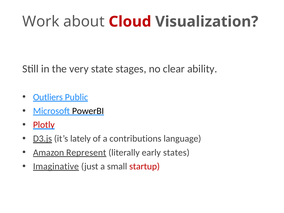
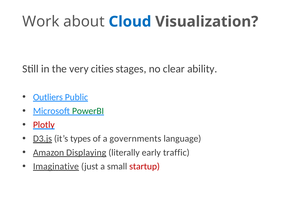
Cloud colour: red -> blue (130, 22)
state: state -> cities (102, 69)
PowerBI colour: black -> green (88, 111)
lately: lately -> types (80, 139)
contributions: contributions -> governments (135, 139)
Represent: Represent -> Displaying (86, 152)
states: states -> traffic (176, 152)
